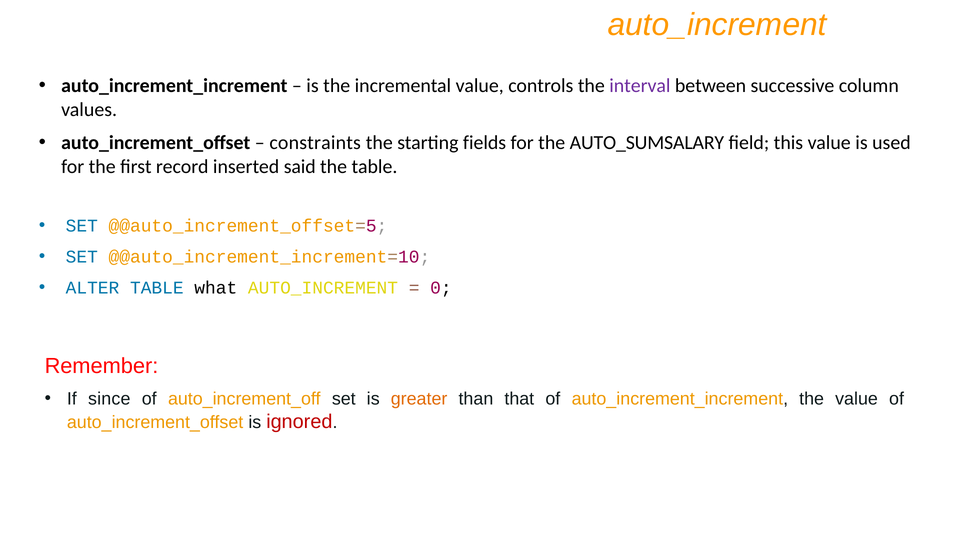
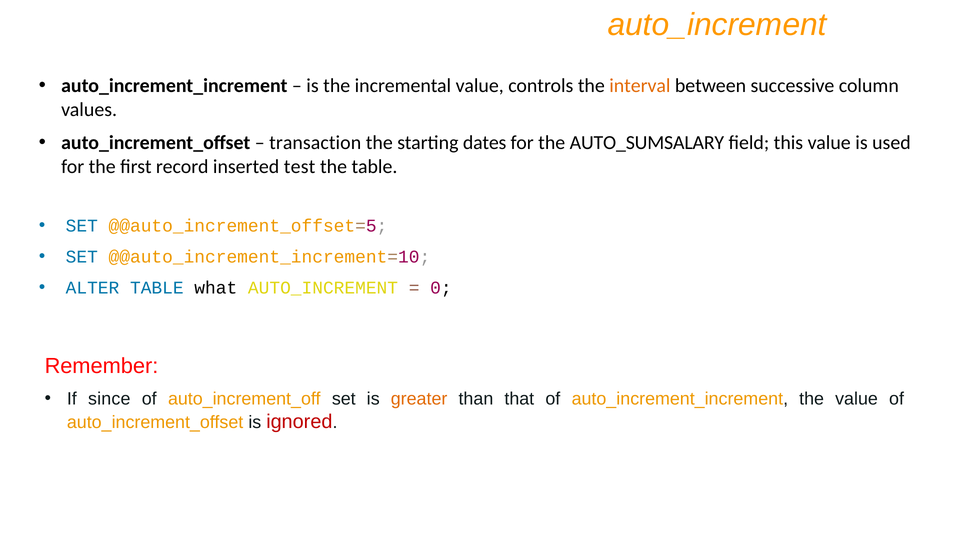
interval colour: purple -> orange (640, 86)
constraints: constraints -> transaction (315, 143)
fields: fields -> dates (485, 143)
said: said -> test (300, 167)
